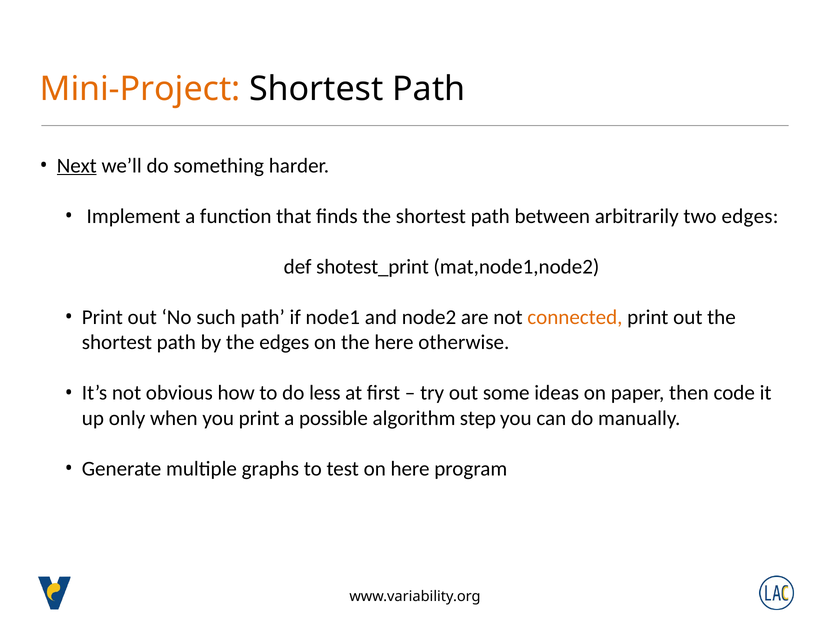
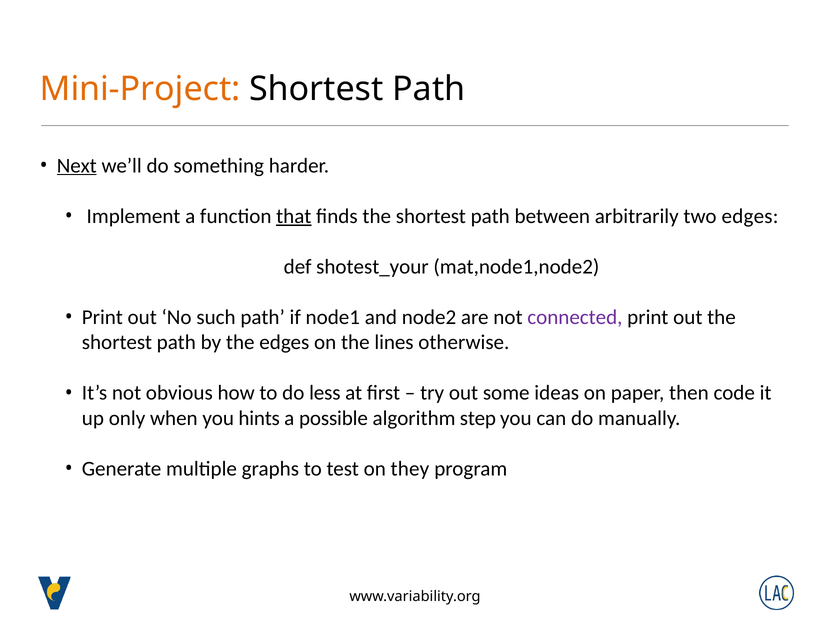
that underline: none -> present (294, 216)
shotest_print: shotest_print -> shotest_your (372, 267)
connected colour: orange -> purple (575, 317)
the here: here -> lines (394, 343)
you print: print -> hints (259, 418)
on here: here -> they (410, 469)
